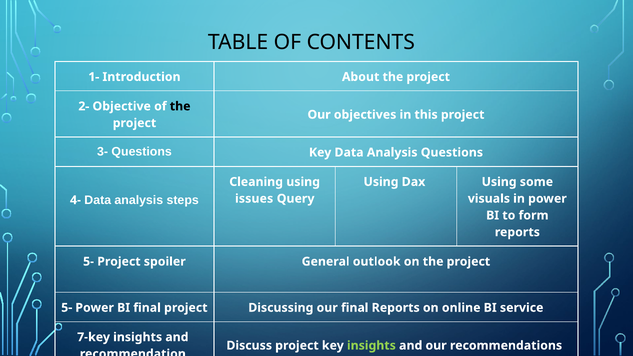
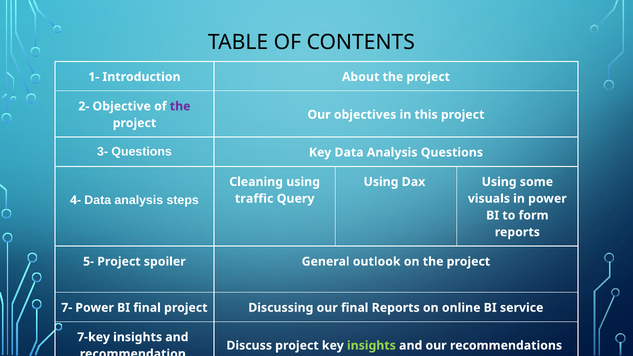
the colour: black -> purple (180, 106)
issues: issues -> traffic (254, 199)
5-: 5- -> 7- (67, 308)
